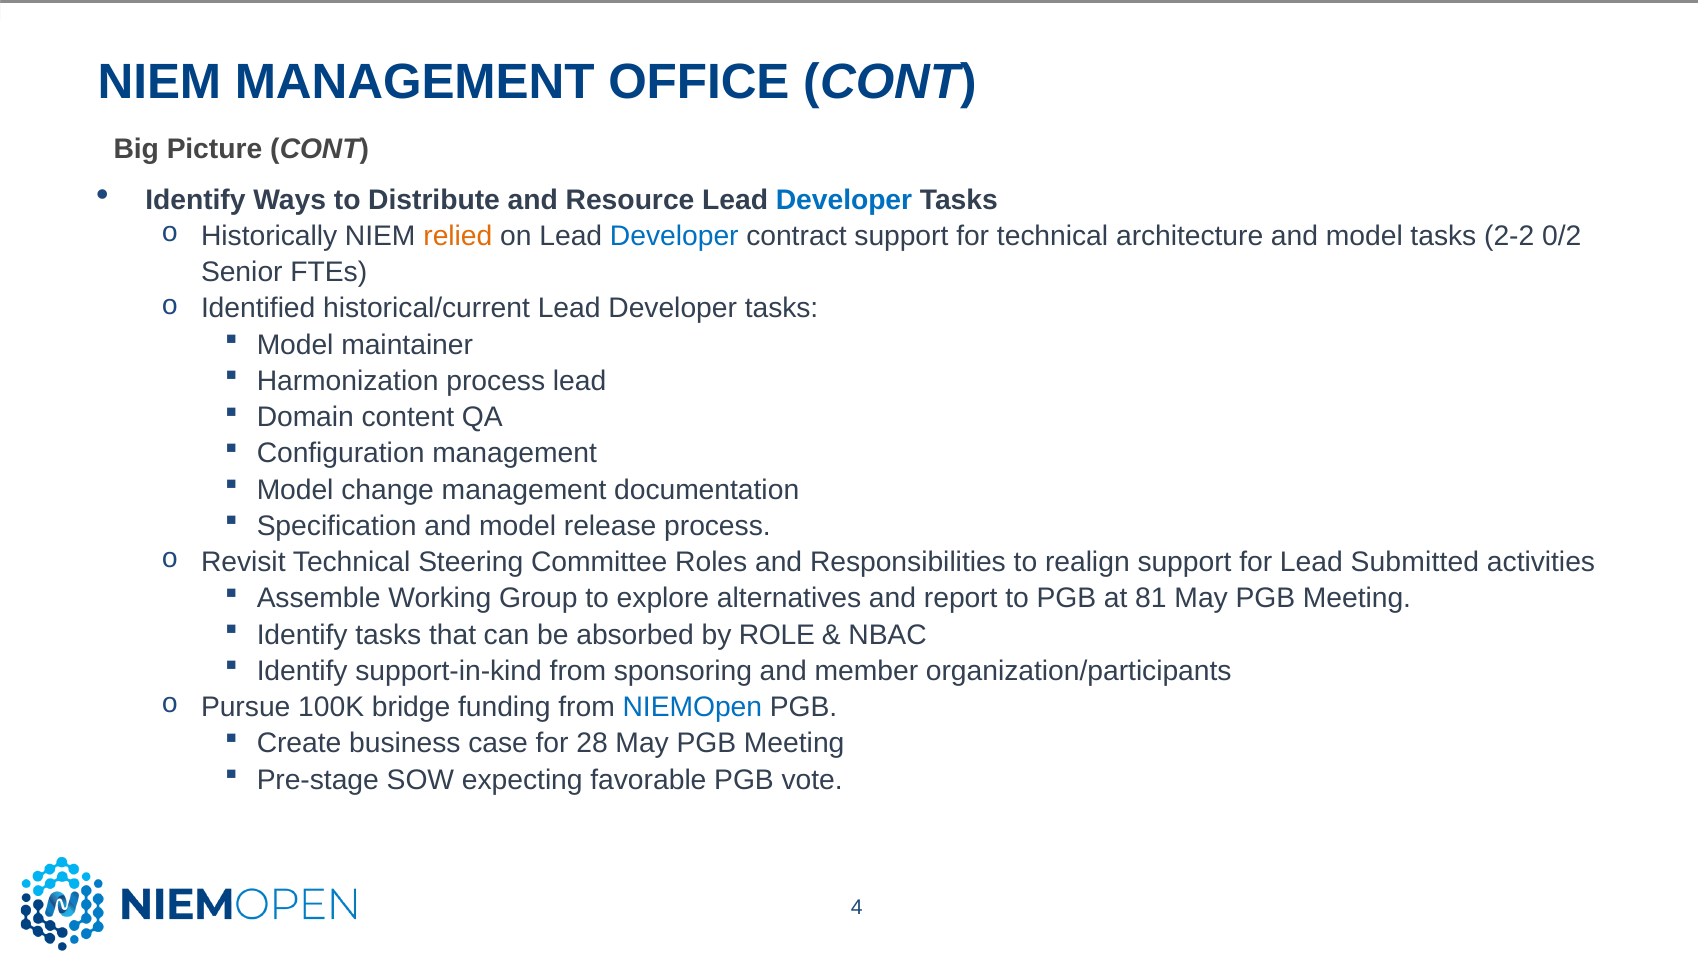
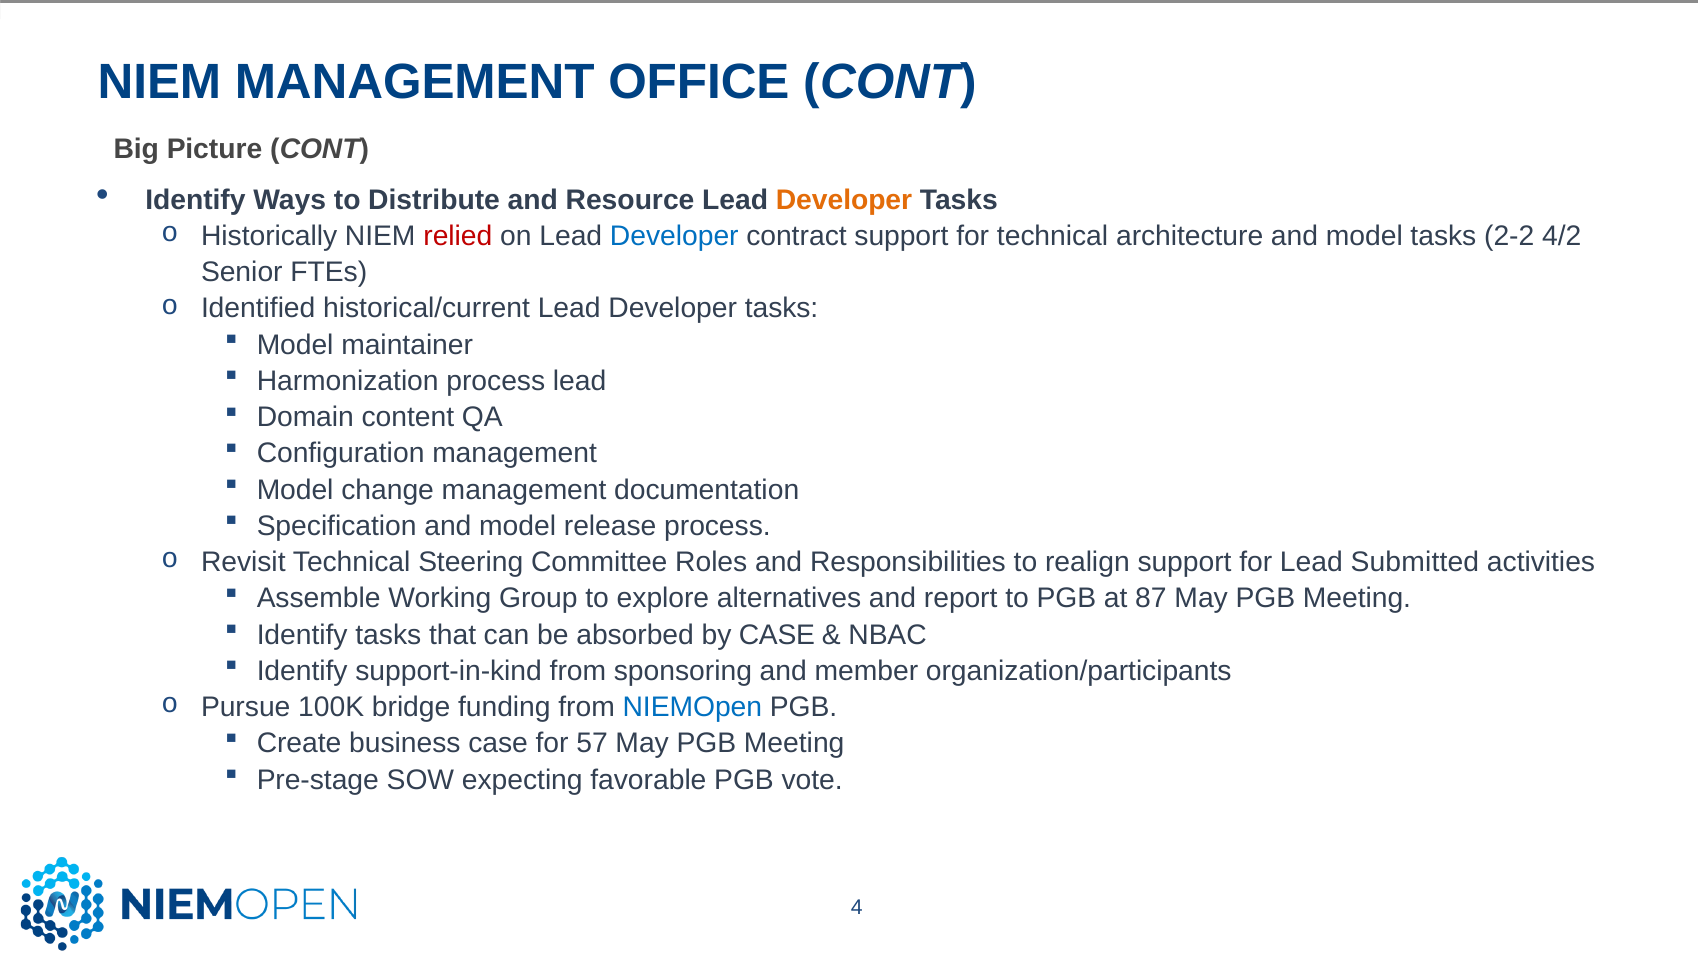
Developer colour: blue -> orange (844, 200)
relied colour: orange -> red (458, 236)
0/2: 0/2 -> 4/2 (1562, 236)
81: 81 -> 87 (1151, 599)
by ROLE: ROLE -> CASE (777, 635)
28: 28 -> 57 (592, 744)
